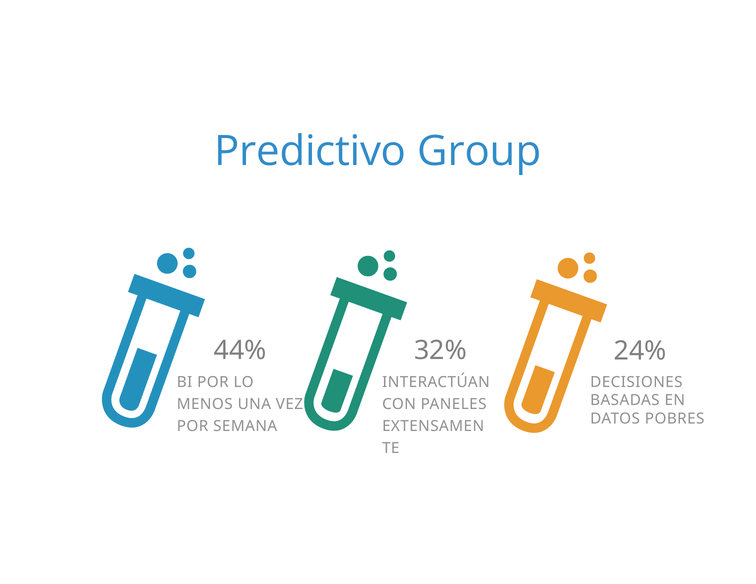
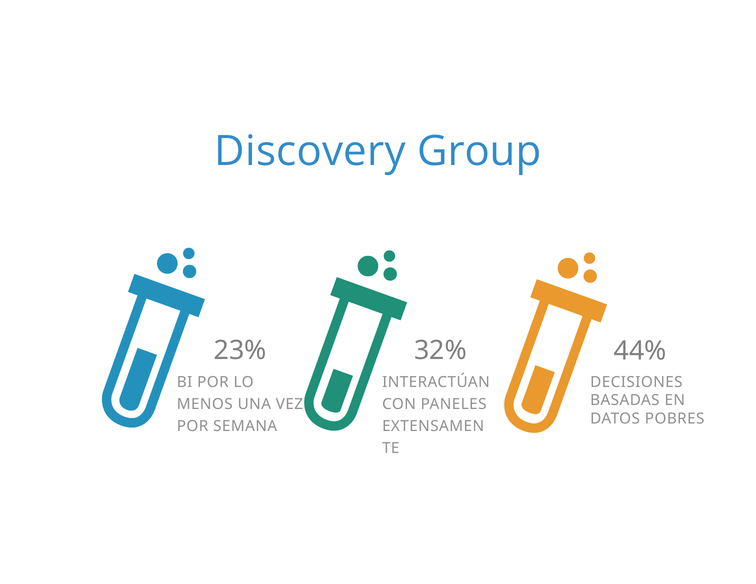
Predictivo: Predictivo -> Discovery (310, 152)
44%: 44% -> 23% (240, 350)
24%: 24% -> 44% (640, 351)
